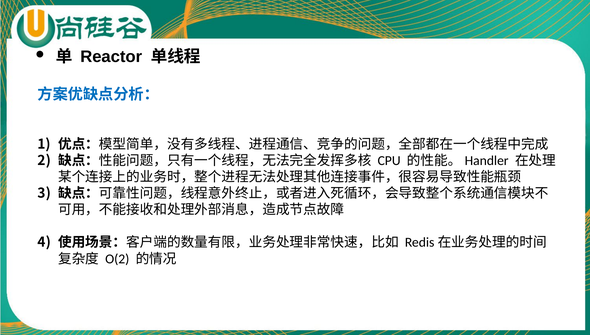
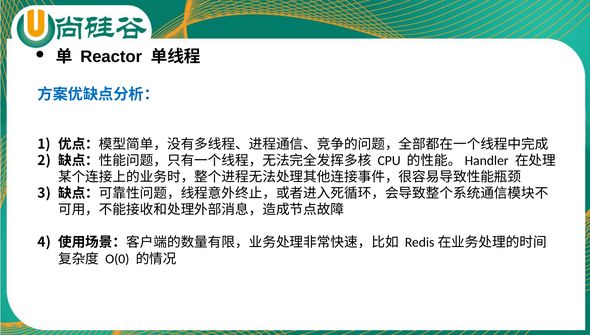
O(2: O(2 -> O(0 (117, 259)
